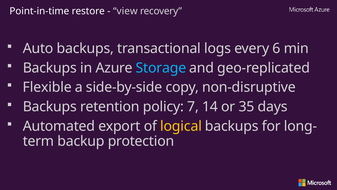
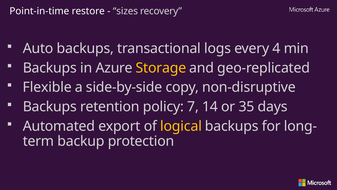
view: view -> sizes (125, 11)
6: 6 -> 4 (276, 48)
Storage colour: light blue -> yellow (161, 68)
